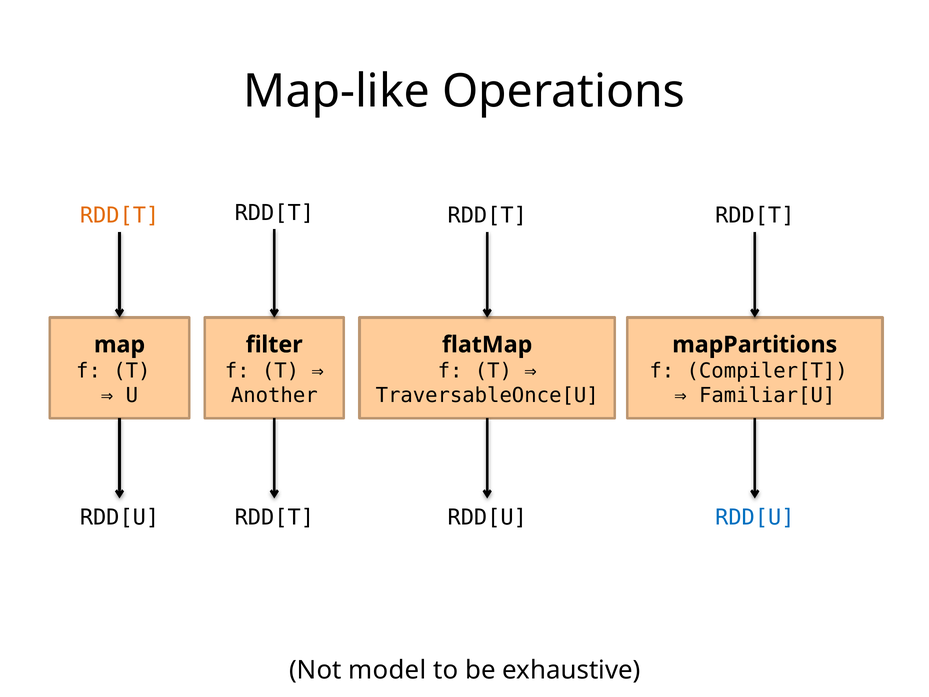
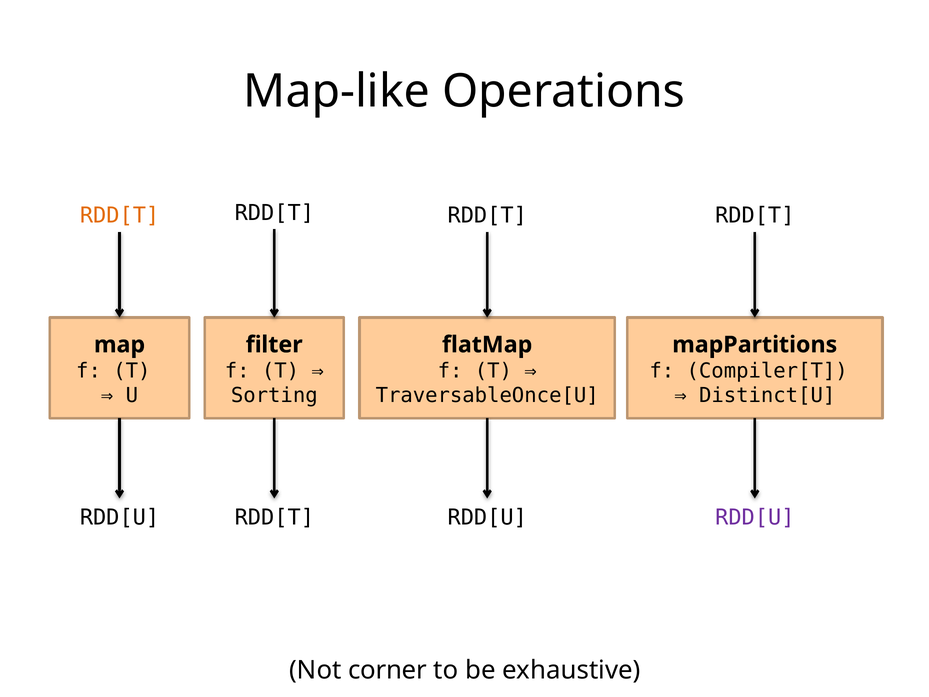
Another: Another -> Sorting (274, 395)
Familiar[U: Familiar[U -> Distinct[U (767, 395)
RDD[U colour: blue -> purple (755, 517)
model: model -> corner (388, 670)
